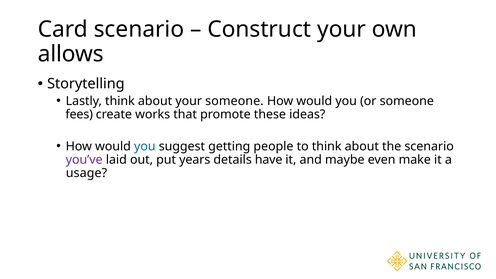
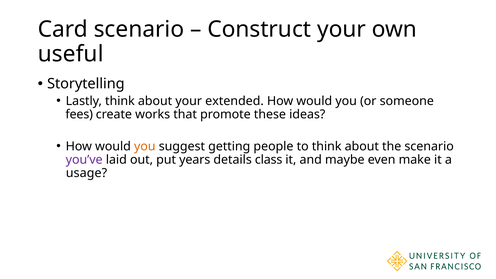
allows: allows -> useful (71, 54)
your someone: someone -> extended (234, 101)
you colour: blue -> orange (145, 146)
have: have -> class (269, 160)
